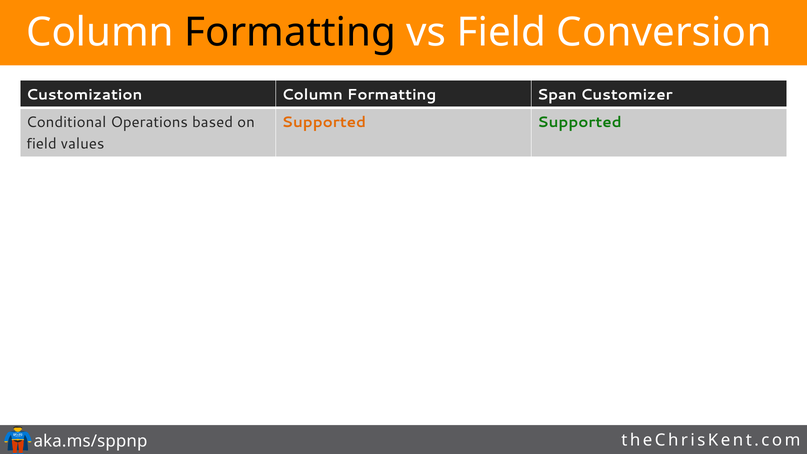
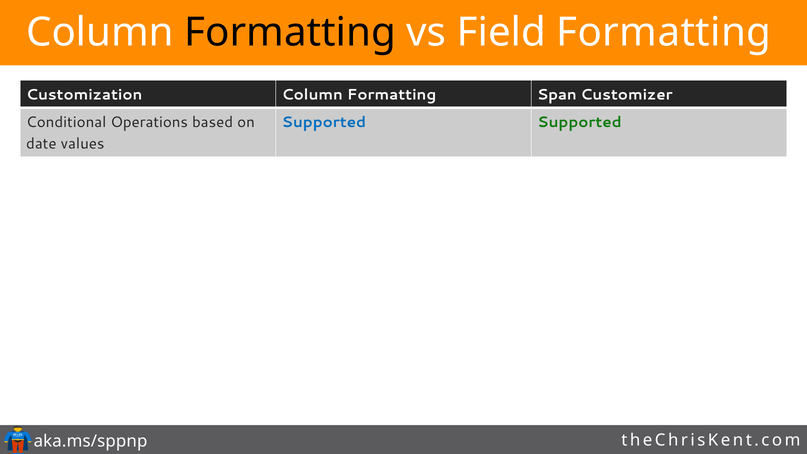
Field Conversion: Conversion -> Formatting (664, 32)
Supported colour: orange -> blue (324, 122)
field: field -> date (41, 144)
